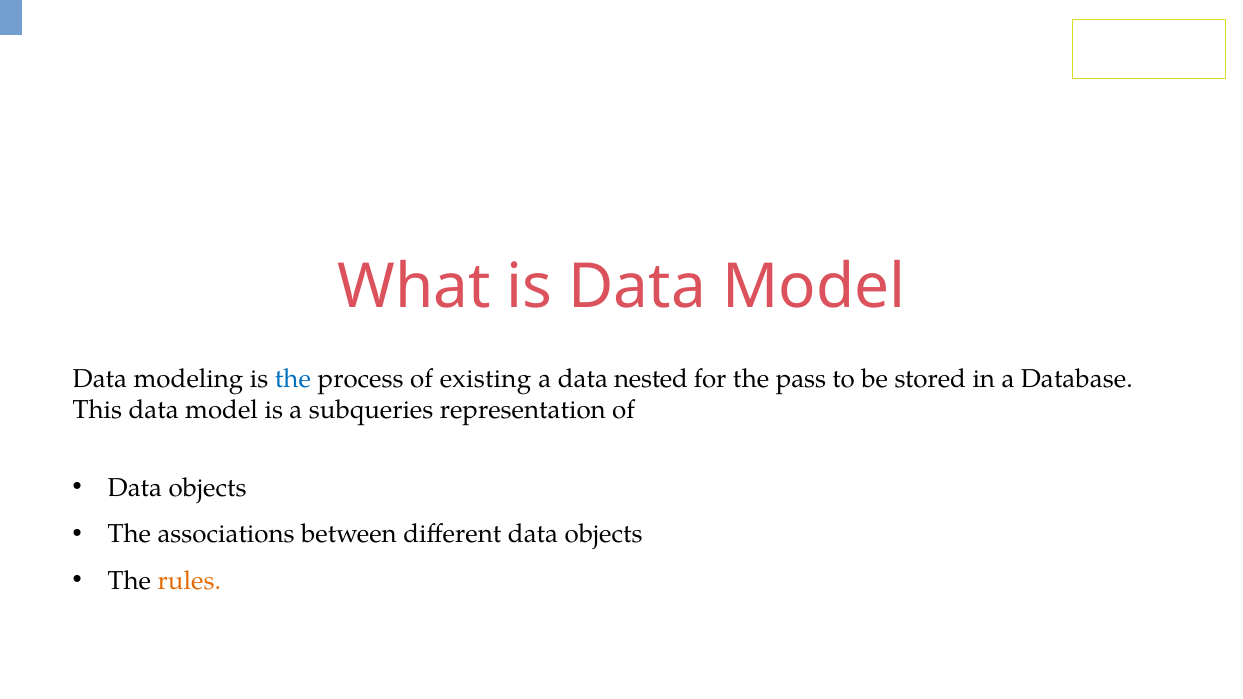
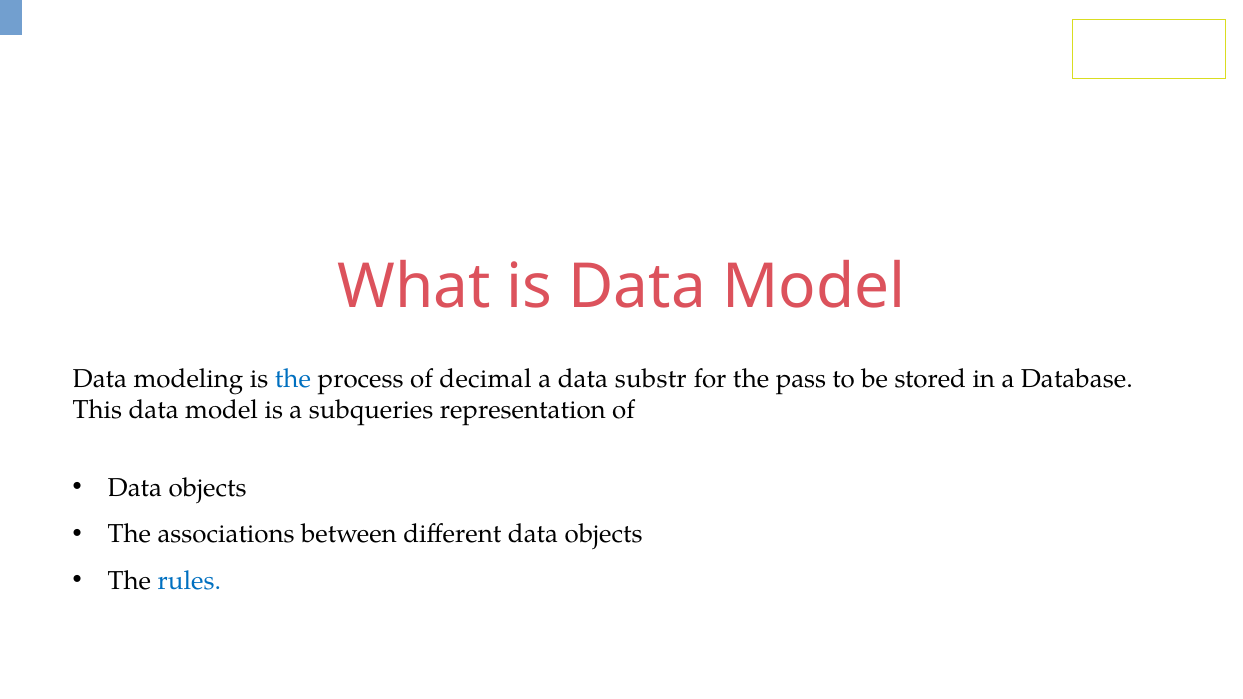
existing: existing -> decimal (485, 379)
nested: nested -> substr (651, 379)
rules colour: orange -> blue (189, 581)
